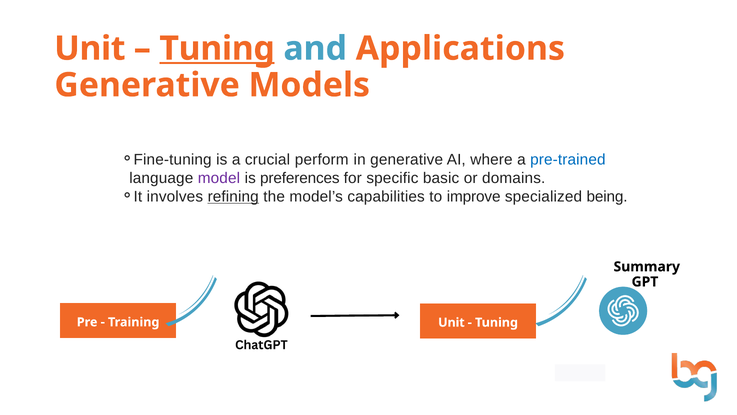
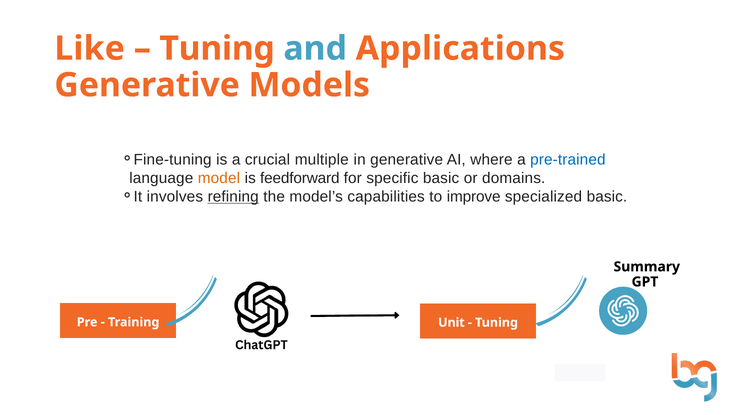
Unit: Unit -> Like (90, 49)
Tuning underline: present -> none (217, 49)
perform: perform -> multiple (322, 160)
model colour: purple -> orange (219, 178)
preferences: preferences -> feedforward (300, 178)
specialized being: being -> basic (607, 196)
